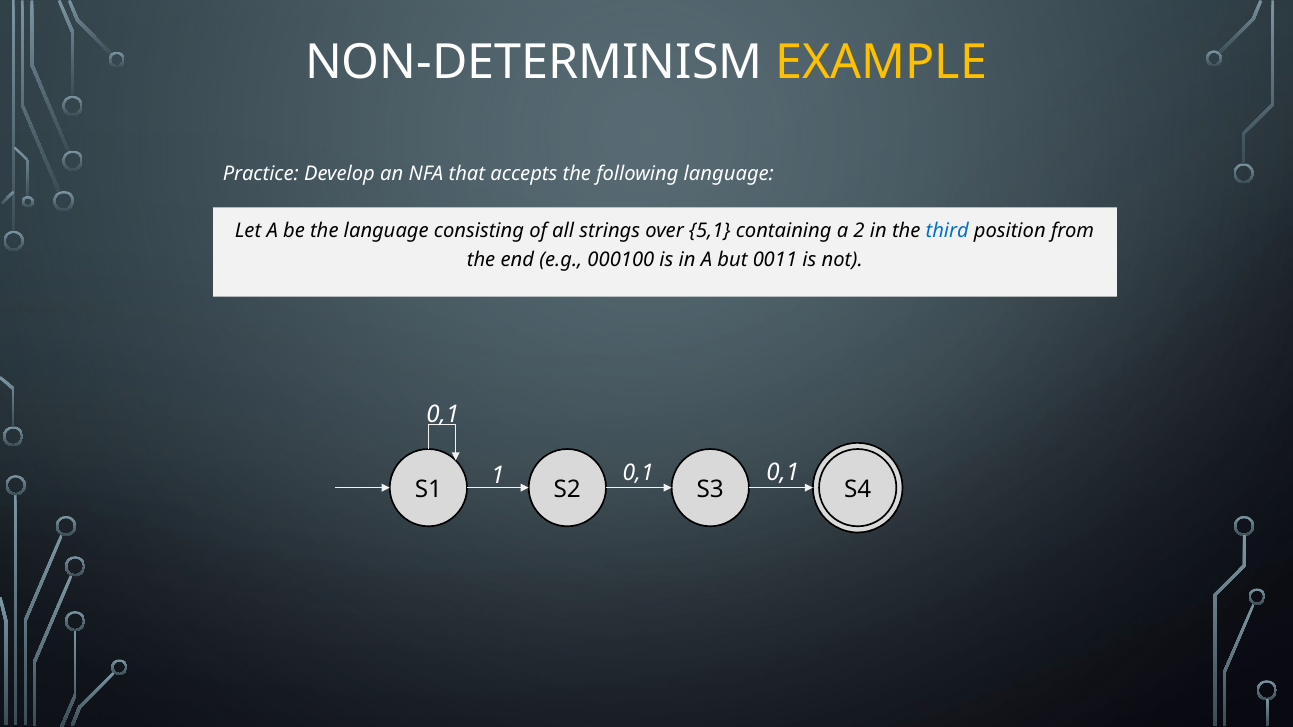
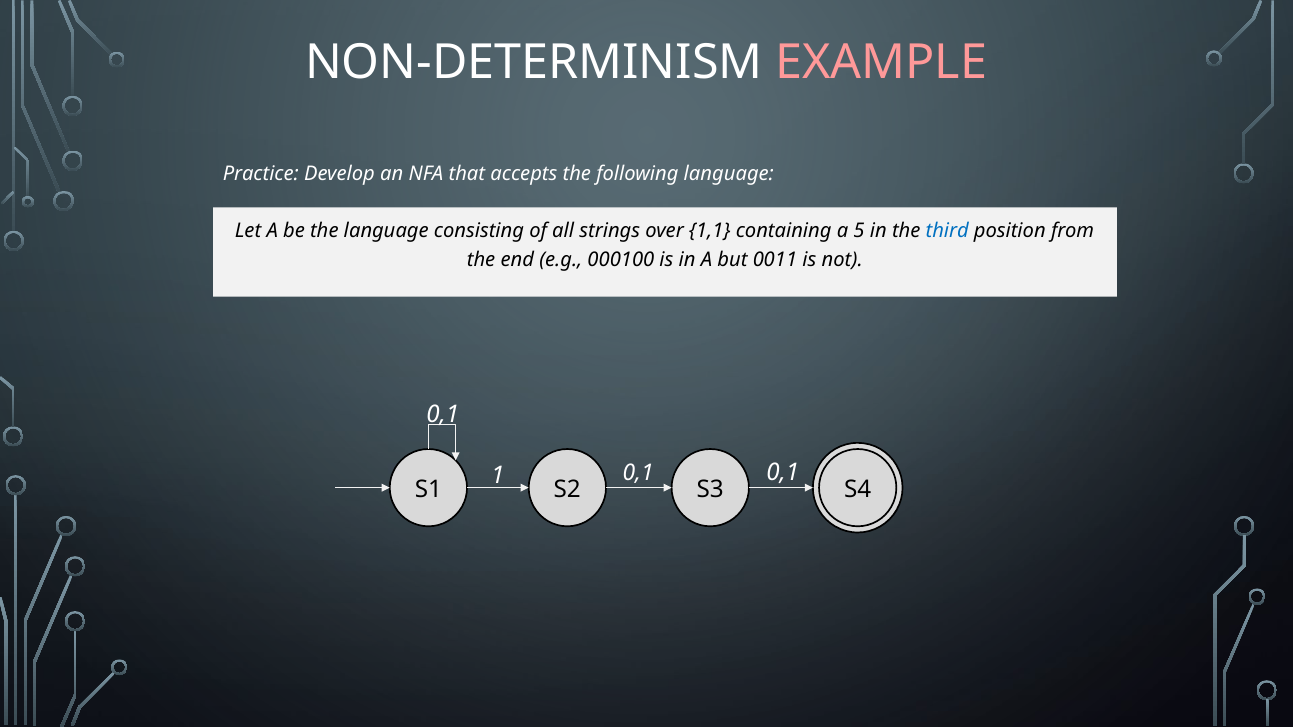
EXAMPLE colour: yellow -> pink (881, 62)
5,1: 5,1 -> 1,1 (710, 231)
2: 2 -> 5 (859, 231)
